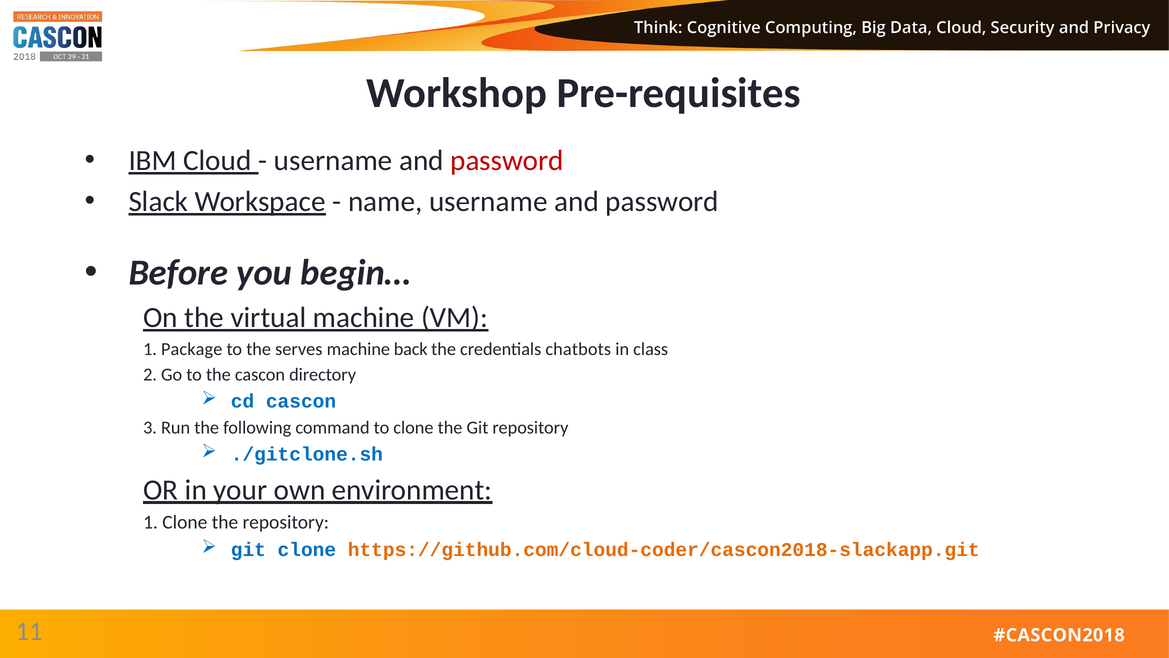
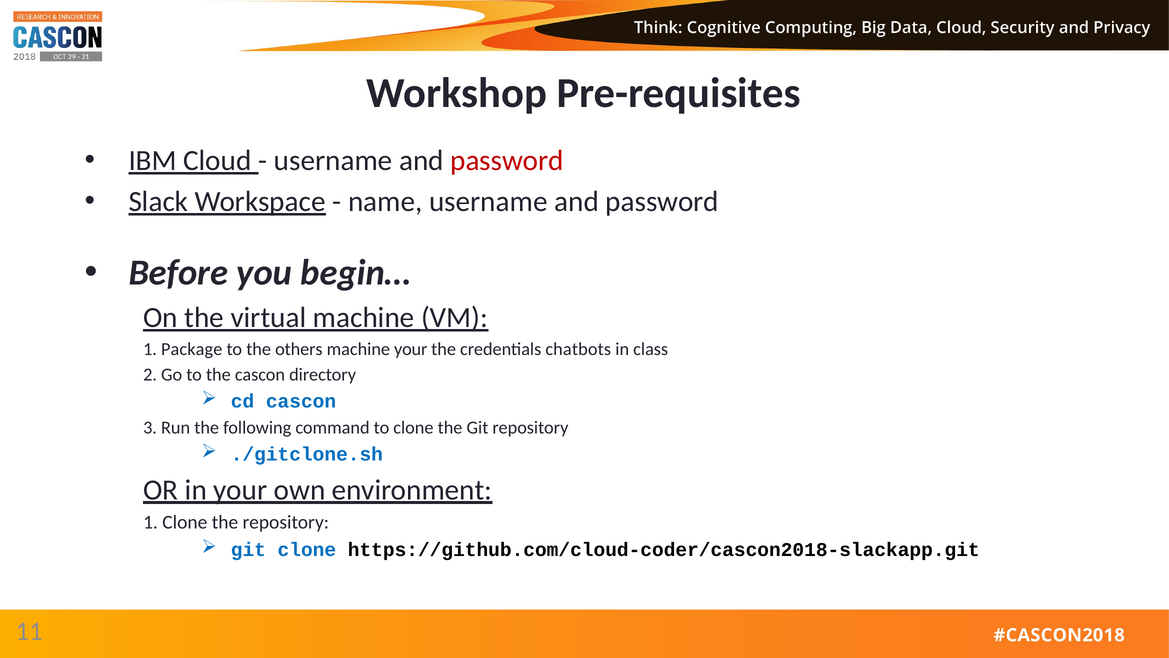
serves: serves -> others (299, 349)
machine back: back -> your (411, 349)
https://github.com/cloud-coder/cascon2018-slackapp.git colour: orange -> black (664, 549)
